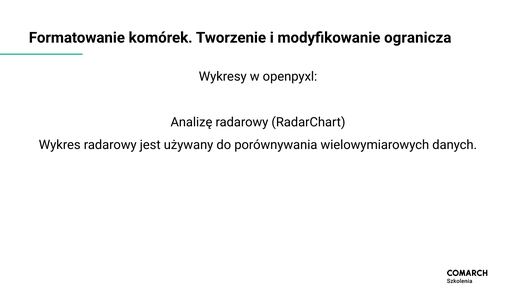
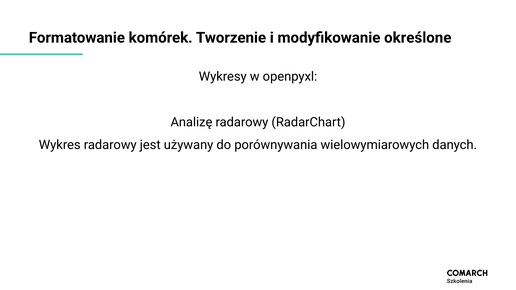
ogranicza: ogranicza -> określone (418, 38)
